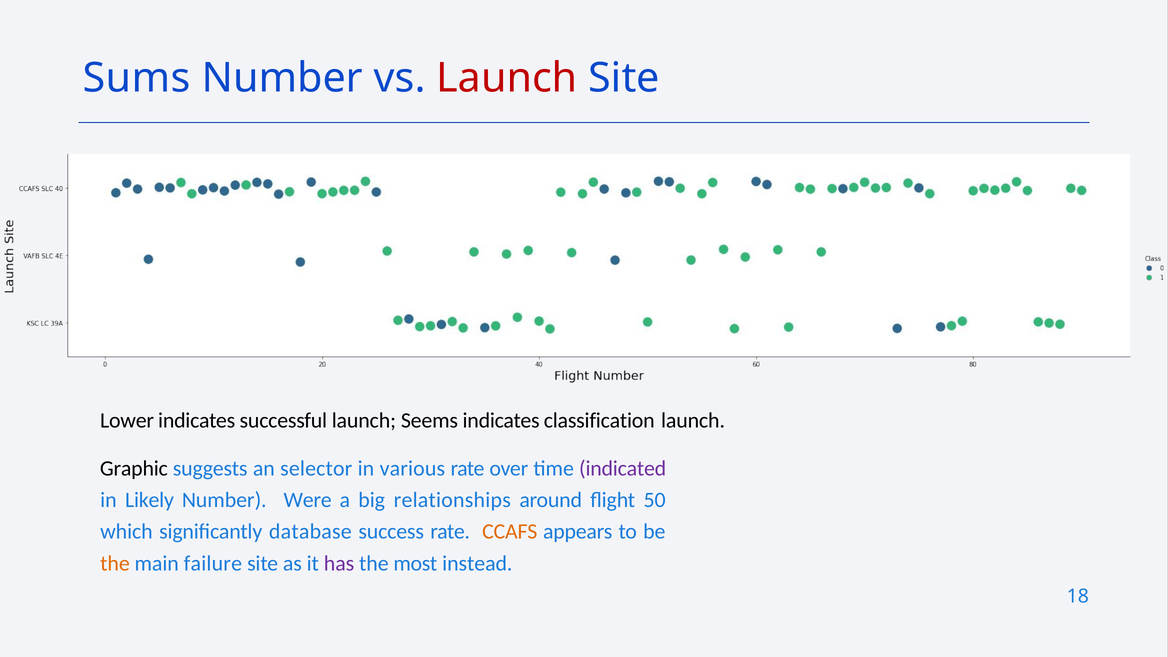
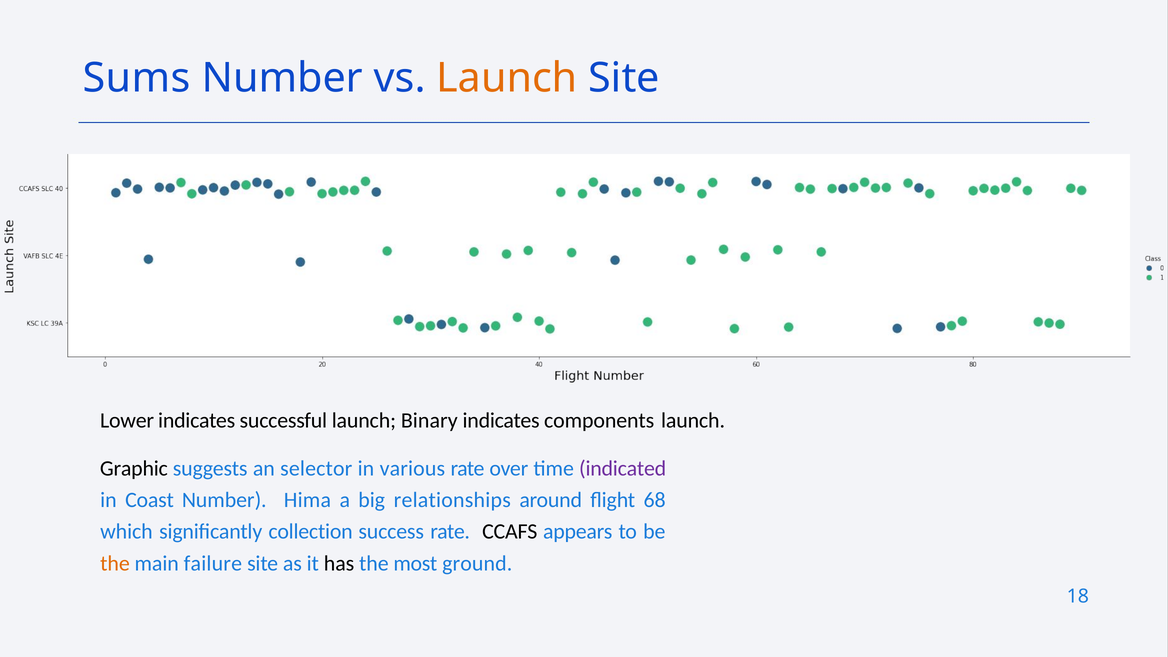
Launch colour: red -> orange (507, 78)
Seems: Seems -> Binary (429, 421)
classification: classification -> components (599, 421)
Likely: Likely -> Coast (149, 500)
Were: Were -> Hima (307, 500)
50: 50 -> 68 (655, 500)
database: database -> collection (311, 532)
CCAFS colour: orange -> black (510, 532)
has colour: purple -> black (339, 563)
instead: instead -> ground (477, 563)
